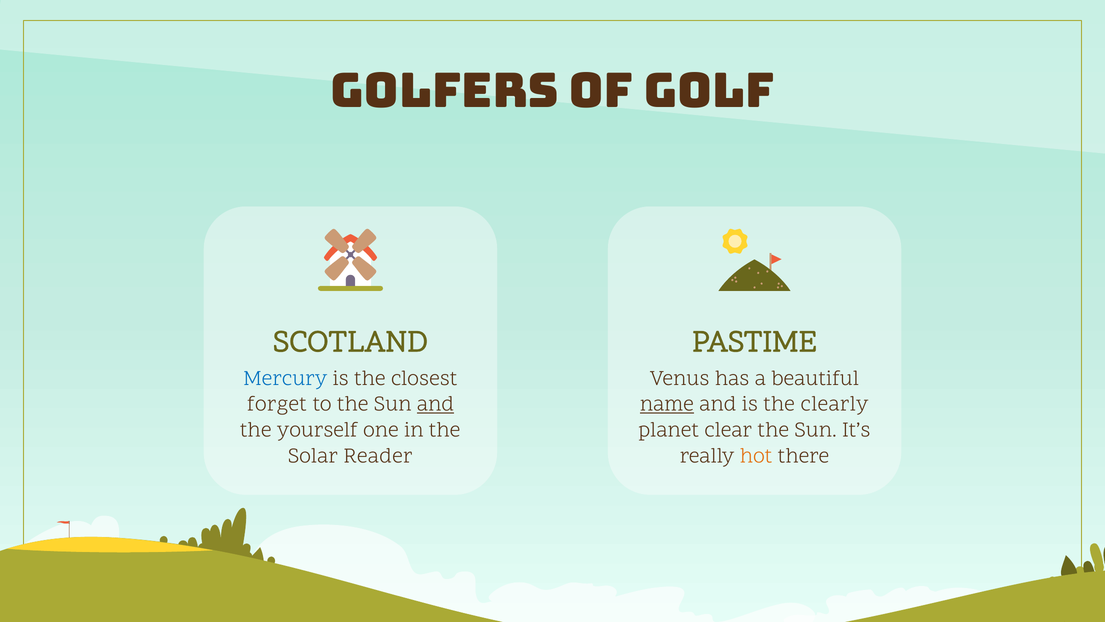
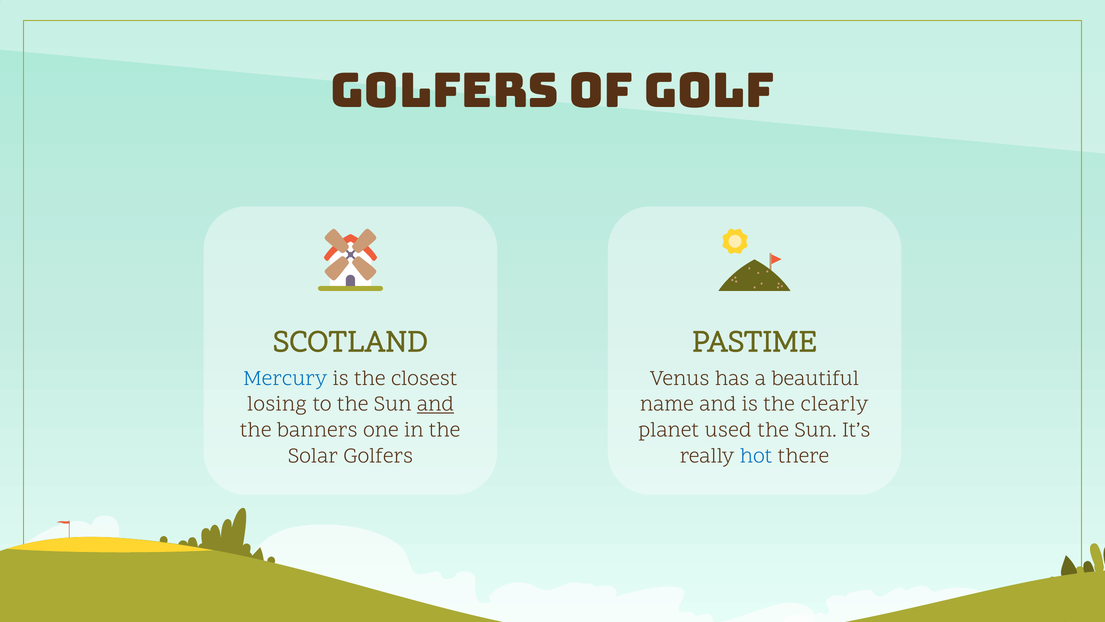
forget: forget -> losing (277, 404)
name underline: present -> none (667, 404)
yourself: yourself -> banners (317, 429)
clear: clear -> used (728, 429)
Solar Reader: Reader -> Golfers (378, 455)
hot colour: orange -> blue (756, 455)
